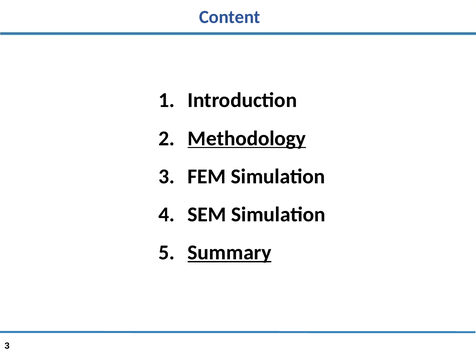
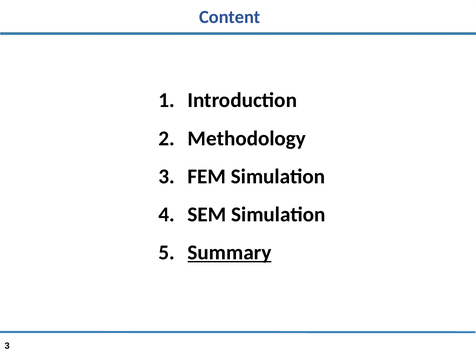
Methodology underline: present -> none (247, 138)
